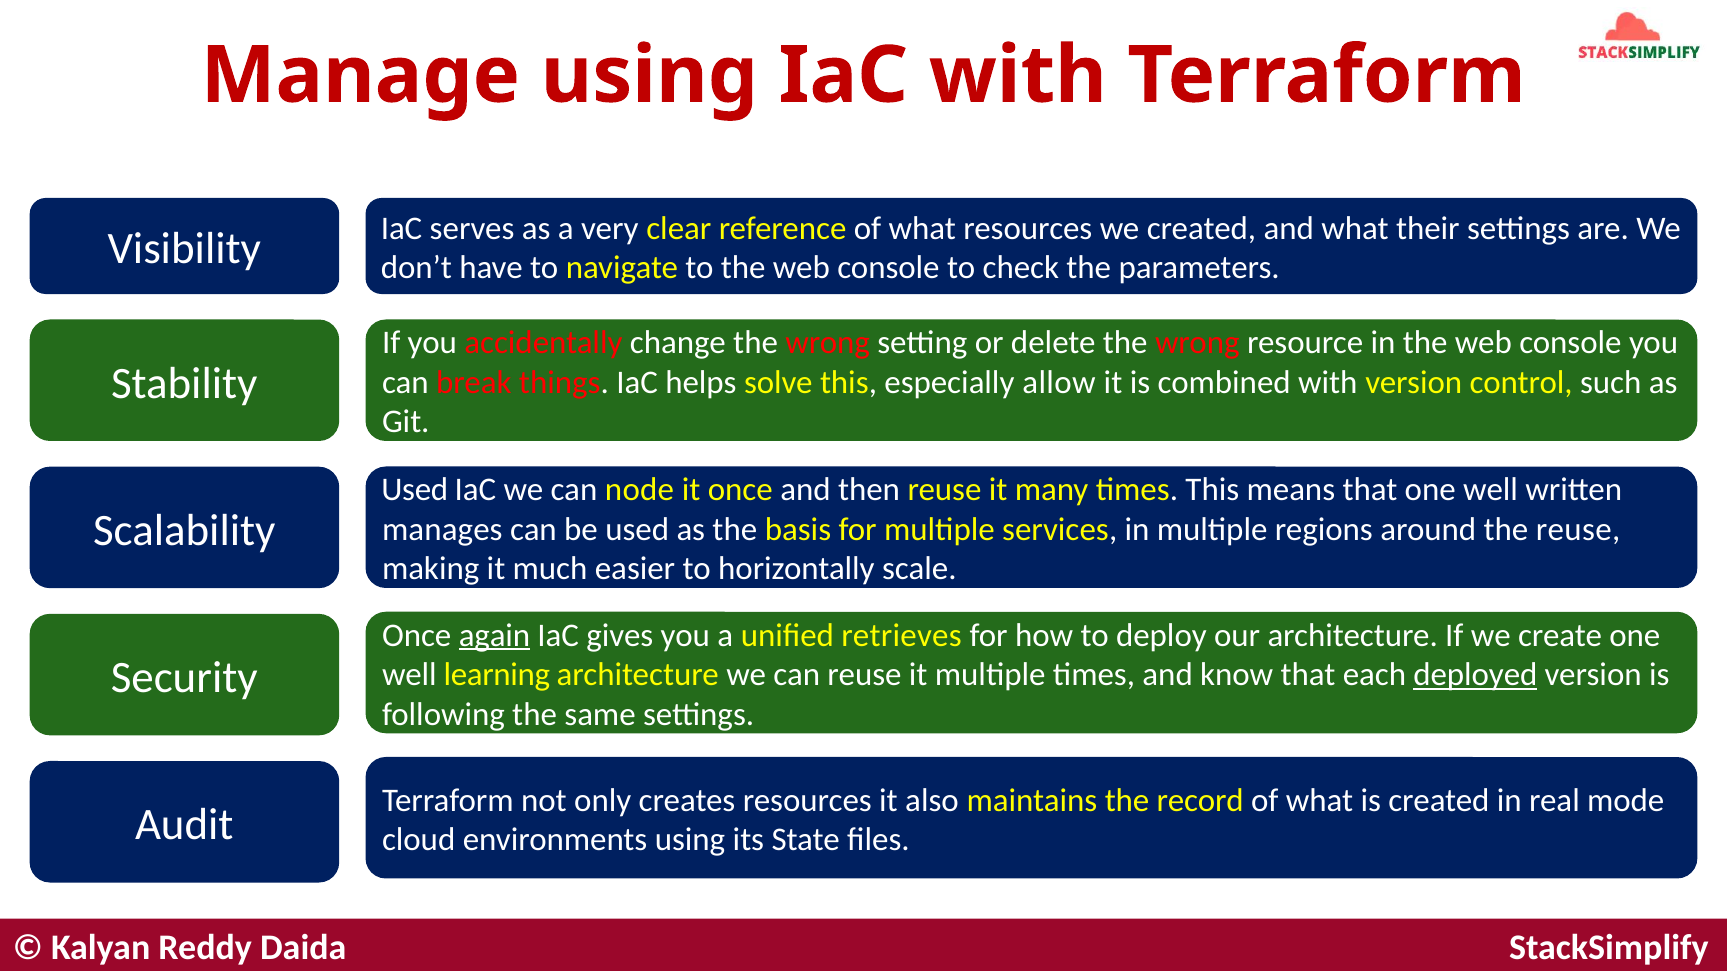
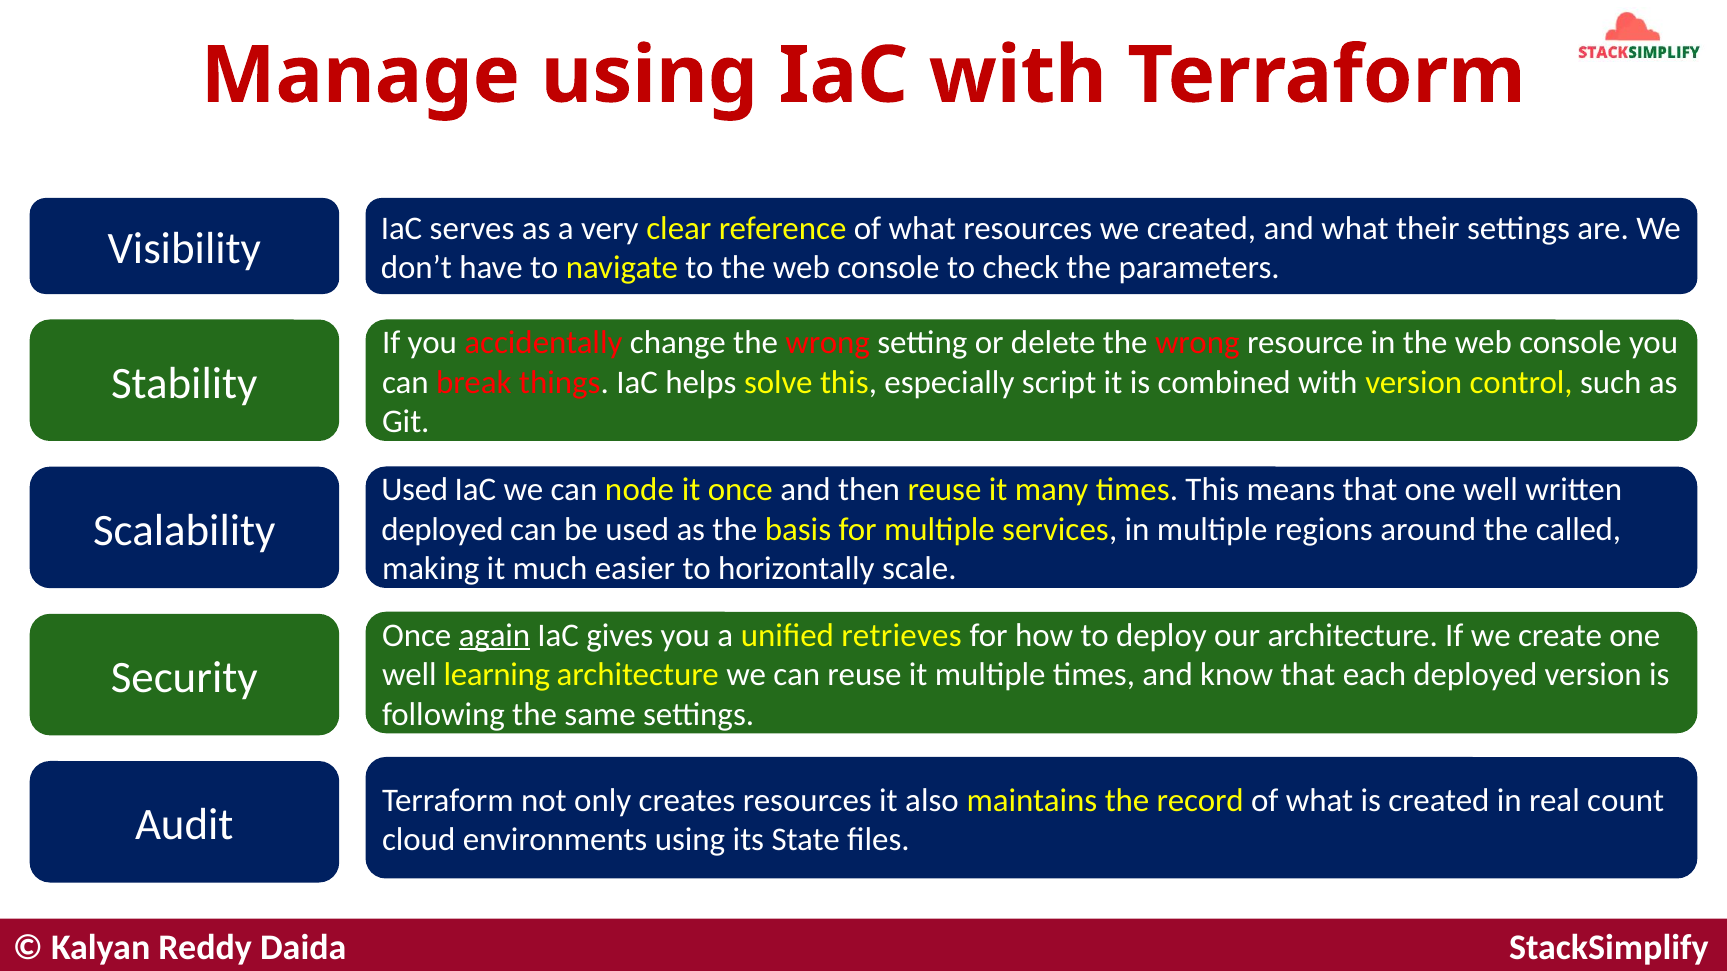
allow: allow -> script (1059, 383)
manages: manages -> deployed (443, 530)
the reuse: reuse -> called (1578, 530)
deployed underline: present -> none (1475, 675)
mode: mode -> count (1626, 801)
